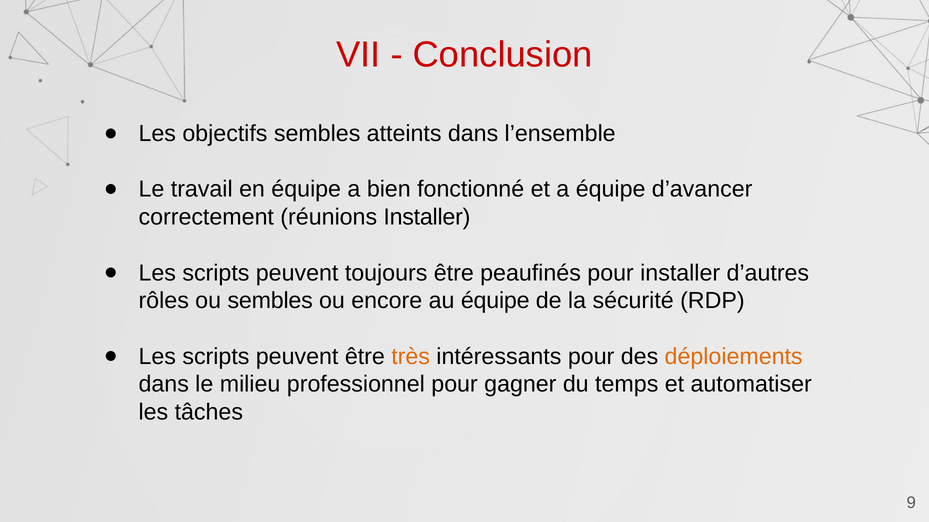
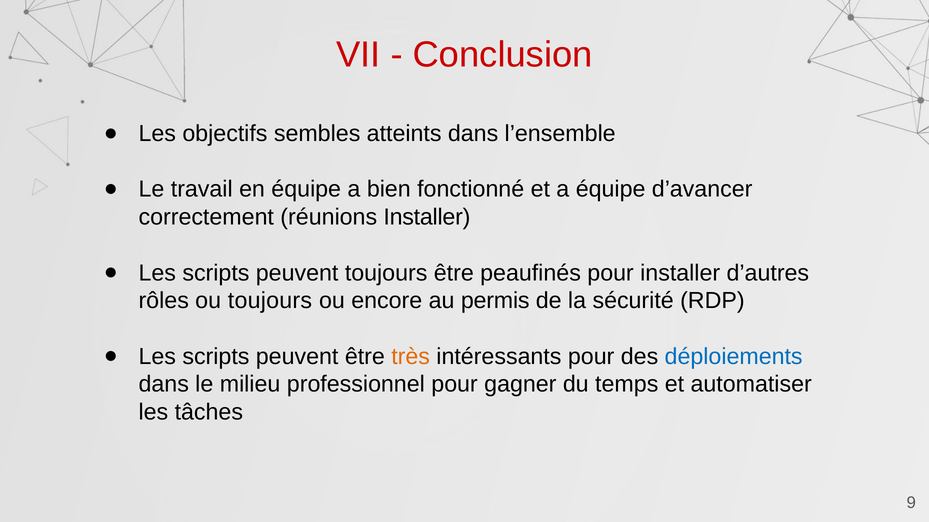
ou sembles: sembles -> toujours (270, 301)
au équipe: équipe -> permis (495, 301)
déploiements colour: orange -> blue (734, 357)
